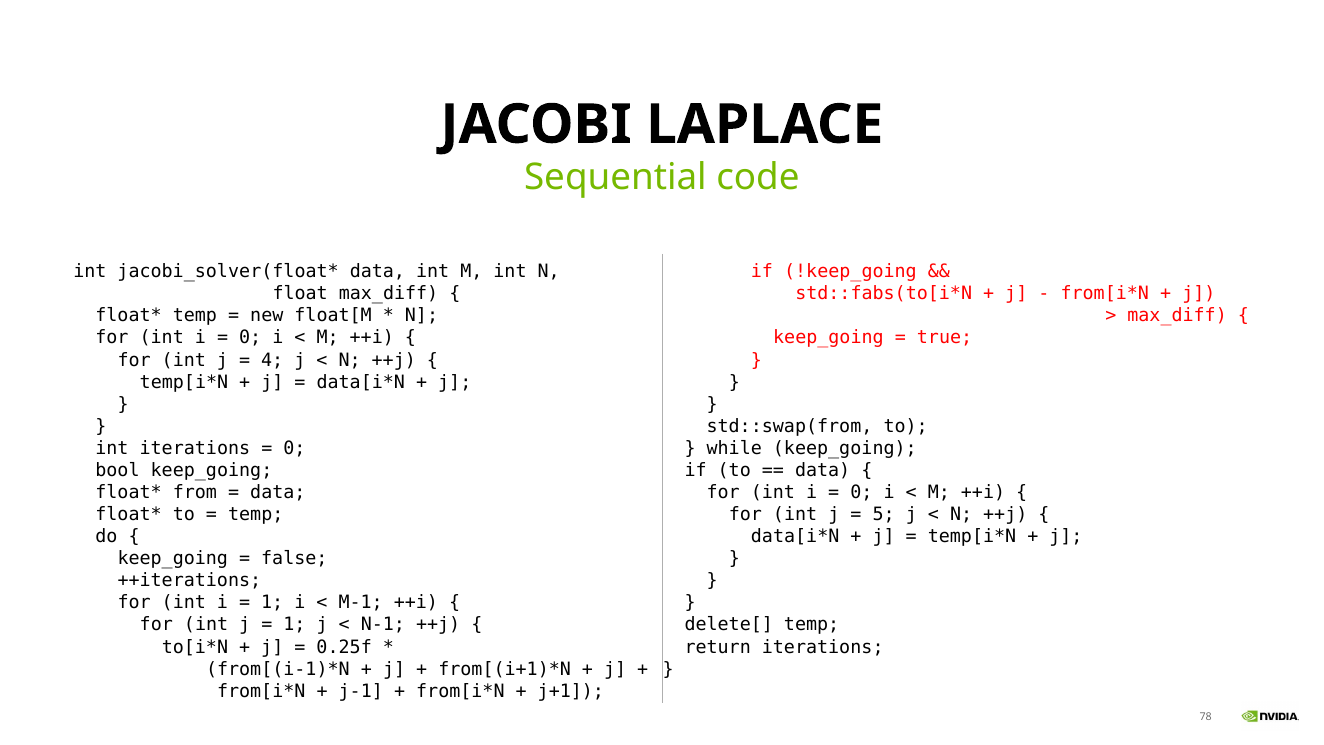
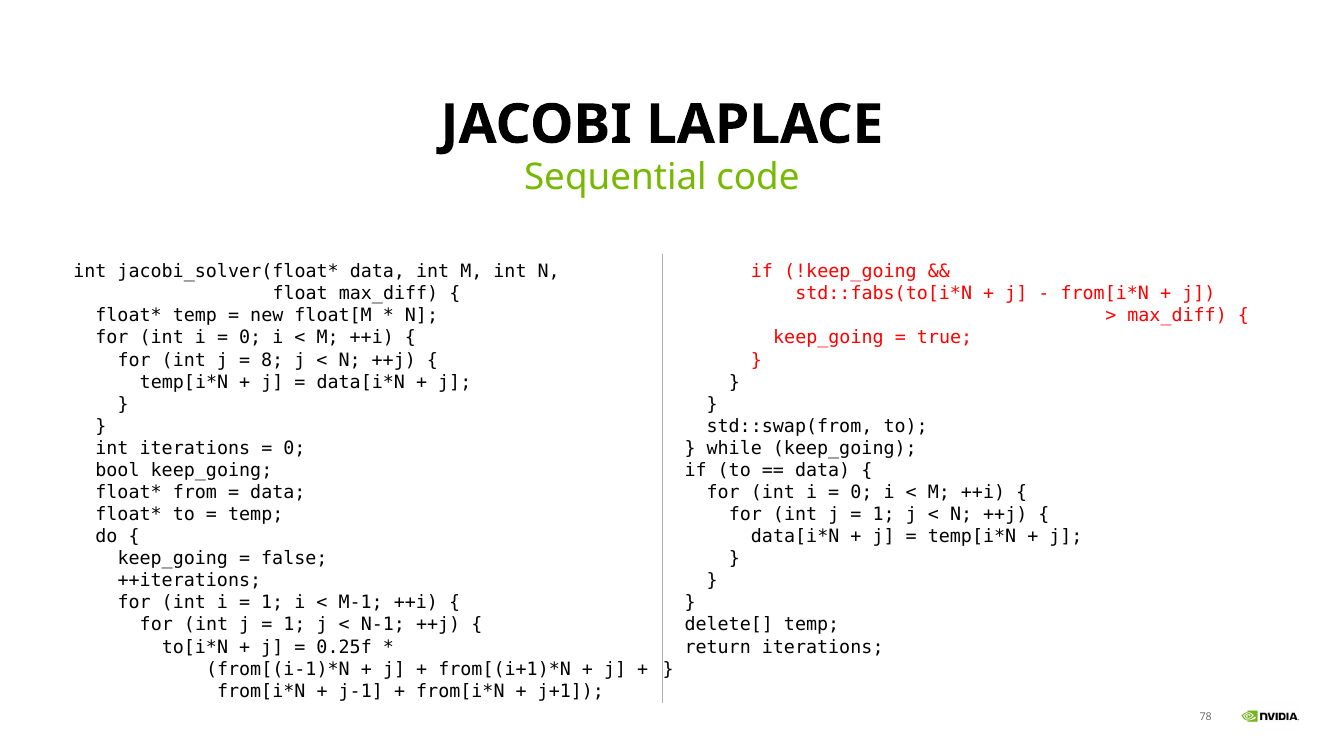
4: 4 -> 8 (272, 360)
5: 5 -> 1 (884, 514)
